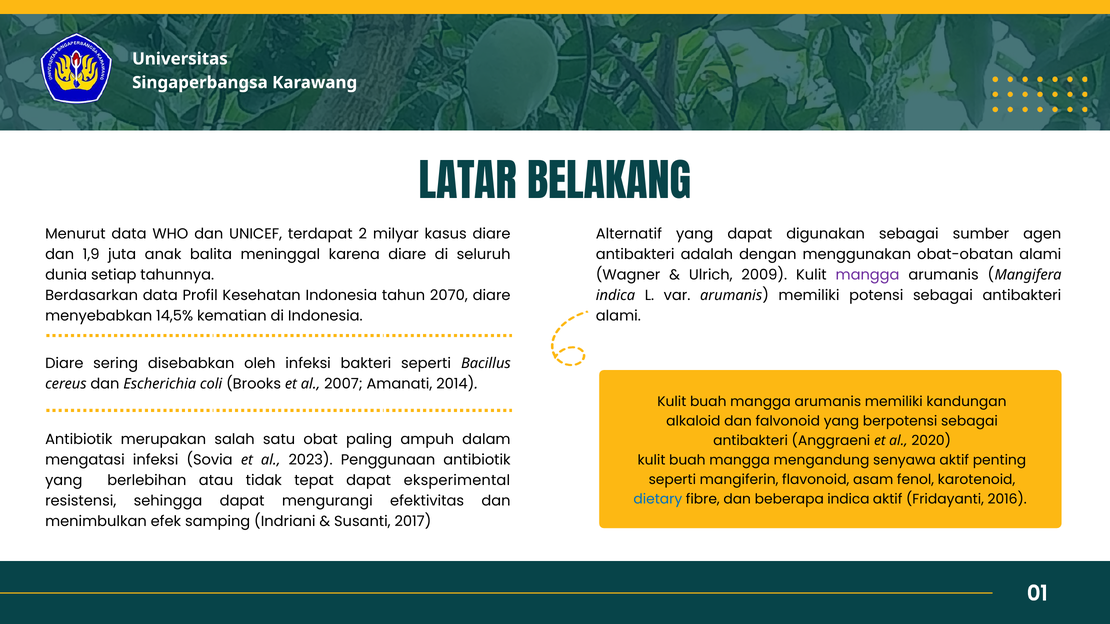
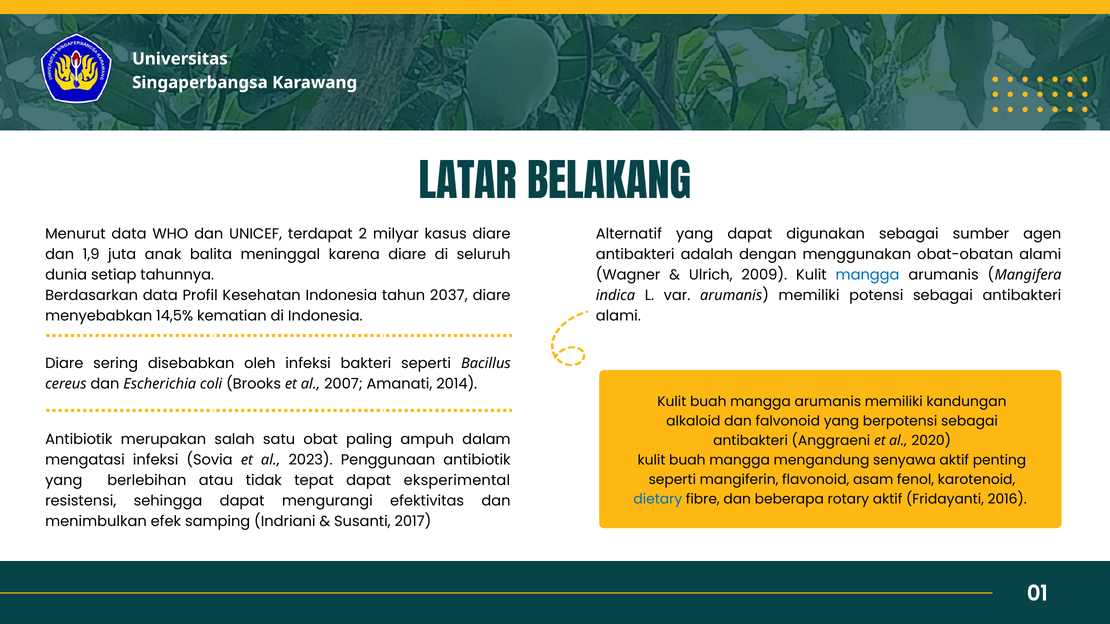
mangga colour: purple -> blue (868, 275)
2070: 2070 -> 2037 (449, 296)
beberapa indica: indica -> rotary (848, 499)
